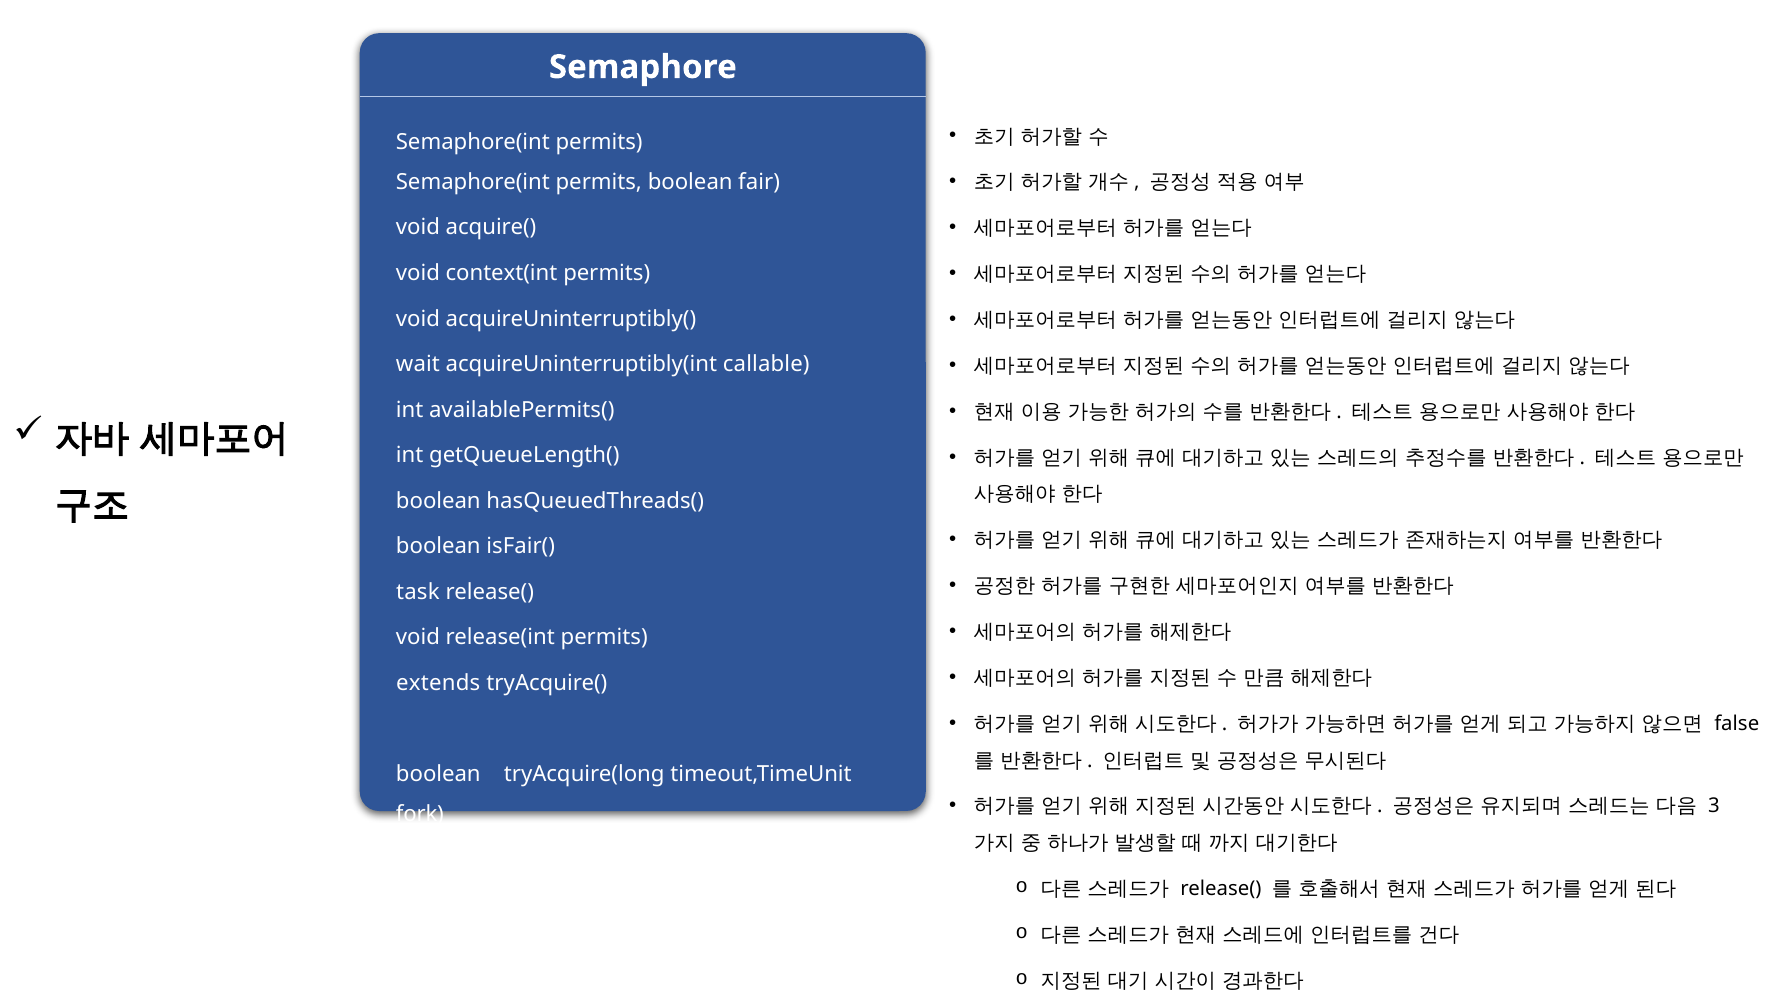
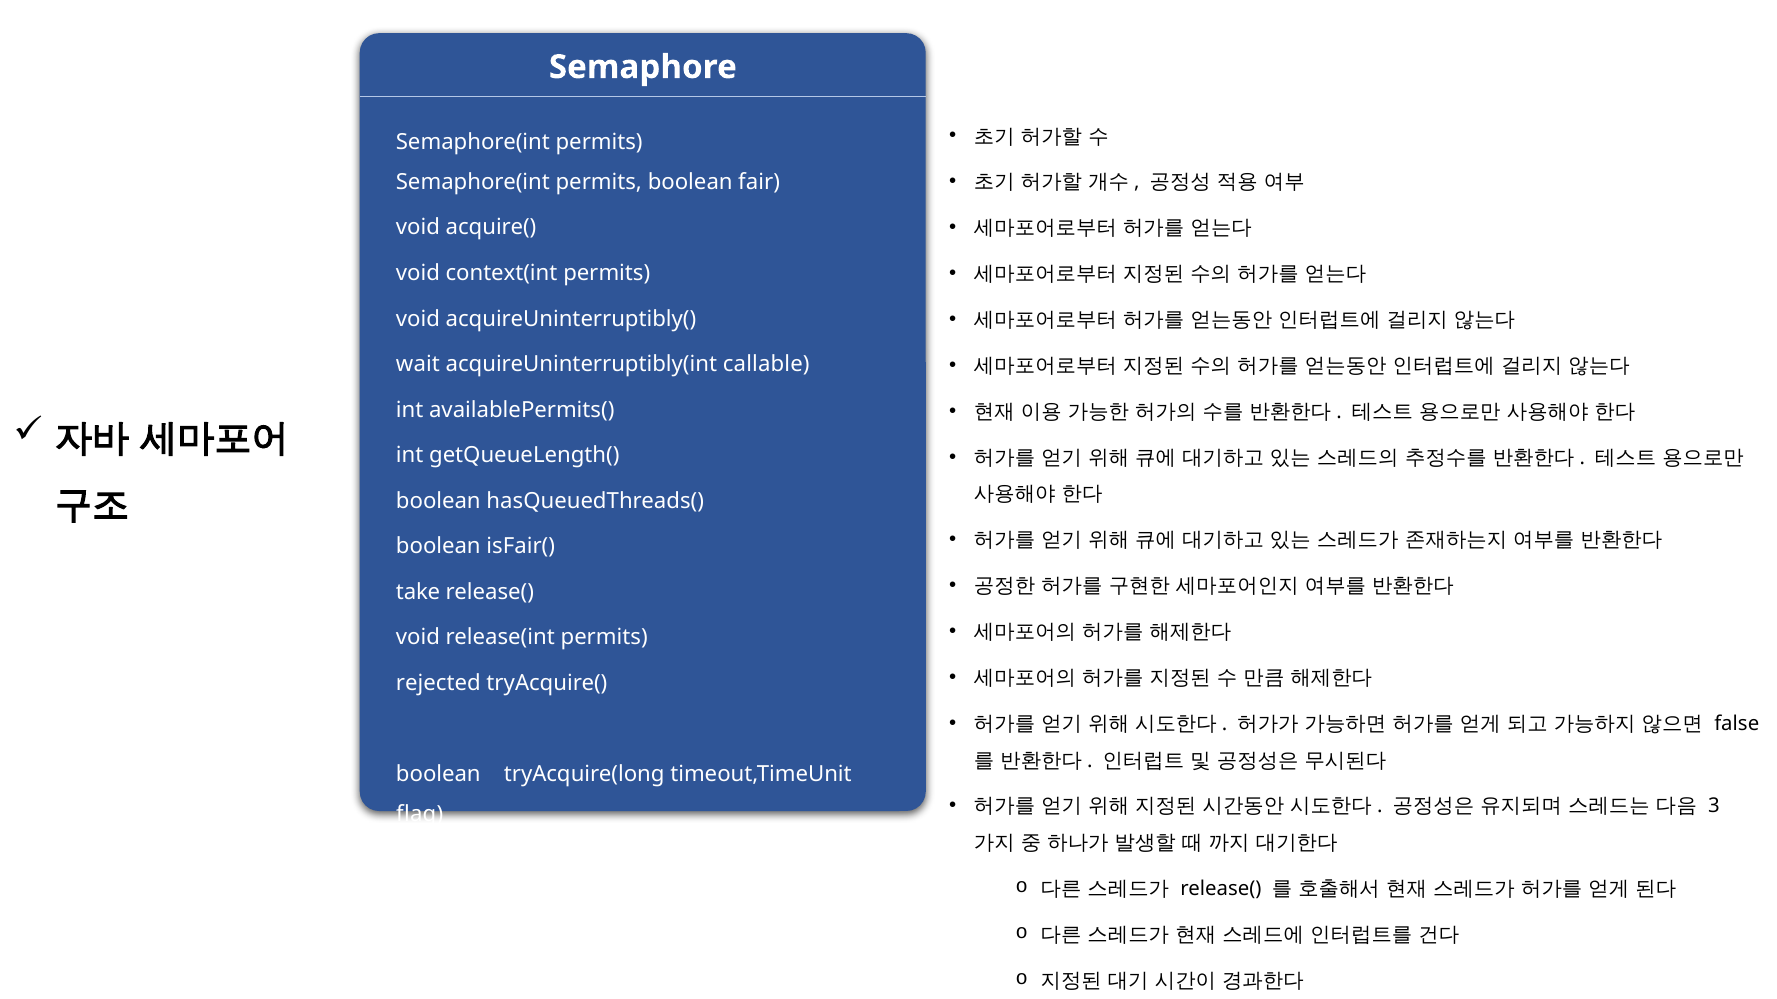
task: task -> take (418, 592)
extends: extends -> rejected (438, 683)
fork: fork -> flag (420, 814)
